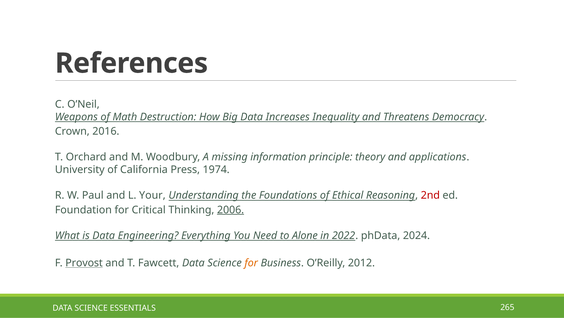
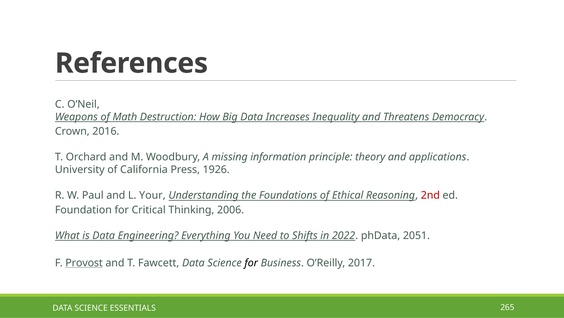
1974: 1974 -> 1926 (216, 169)
2006 underline: present -> none (231, 209)
Alone: Alone -> Shifts (305, 235)
2024: 2024 -> 2051 (416, 235)
for colour: orange -> black (251, 262)
2012: 2012 -> 2017 (361, 262)
